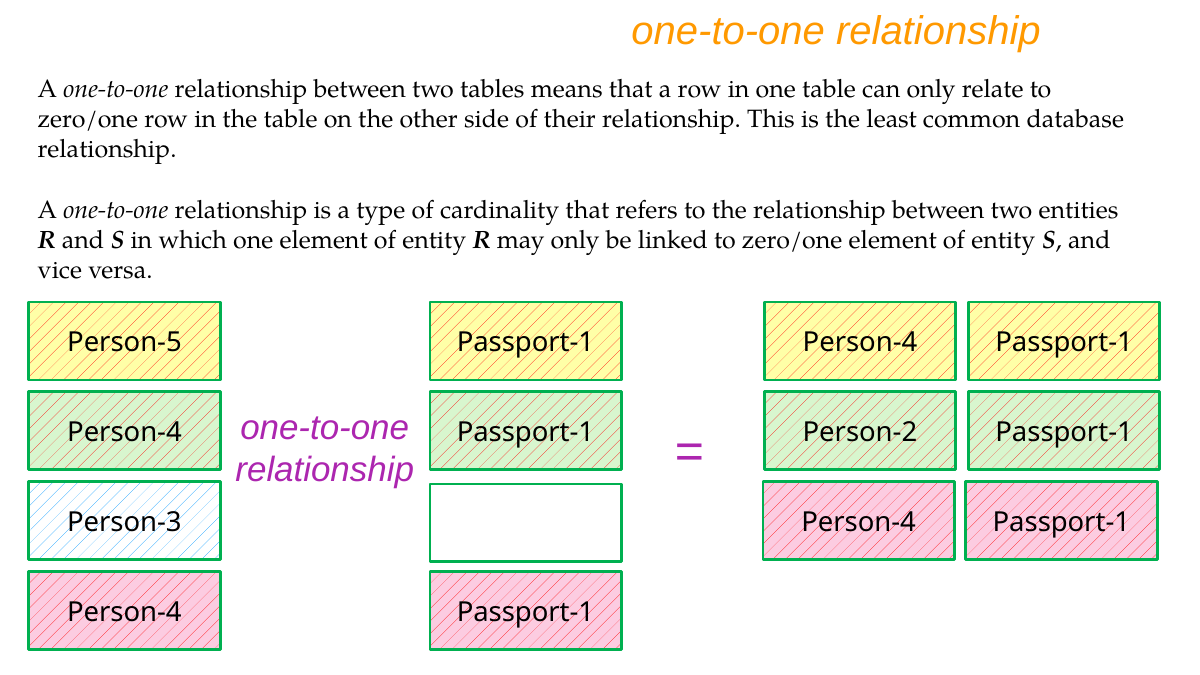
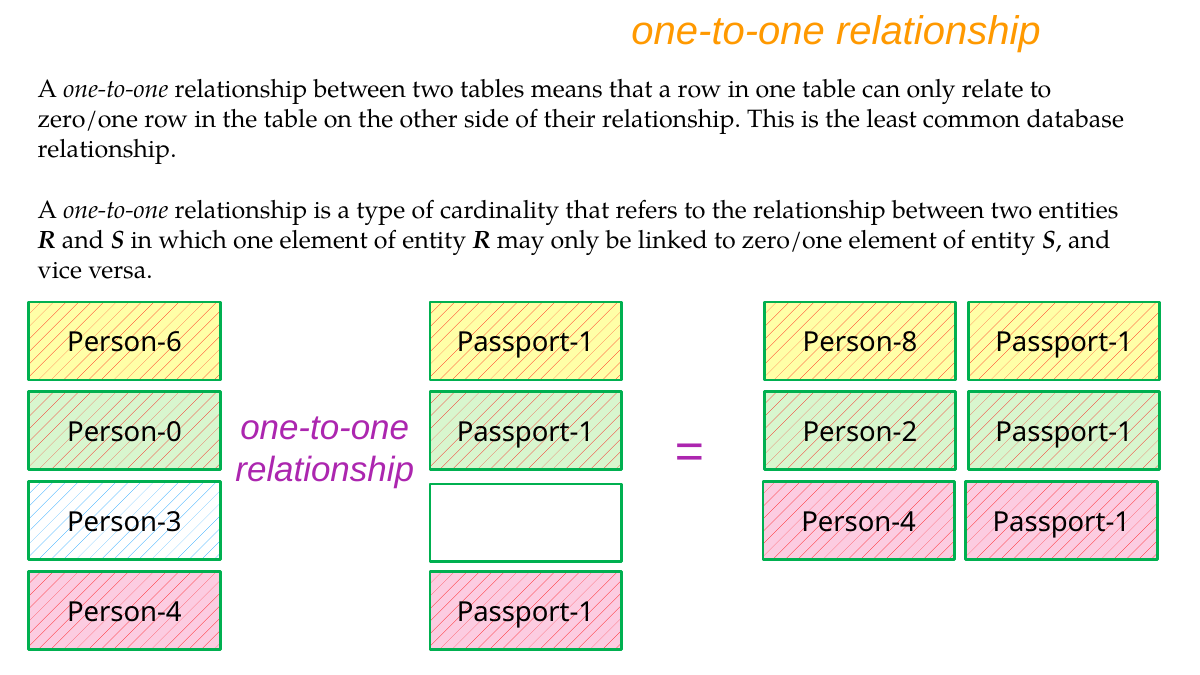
Person-5: Person-5 -> Person-6 (124, 343)
Person-4: Person-4 -> Person-8 (860, 343)
Person-4: Person-4 -> Person-0 (124, 433)
